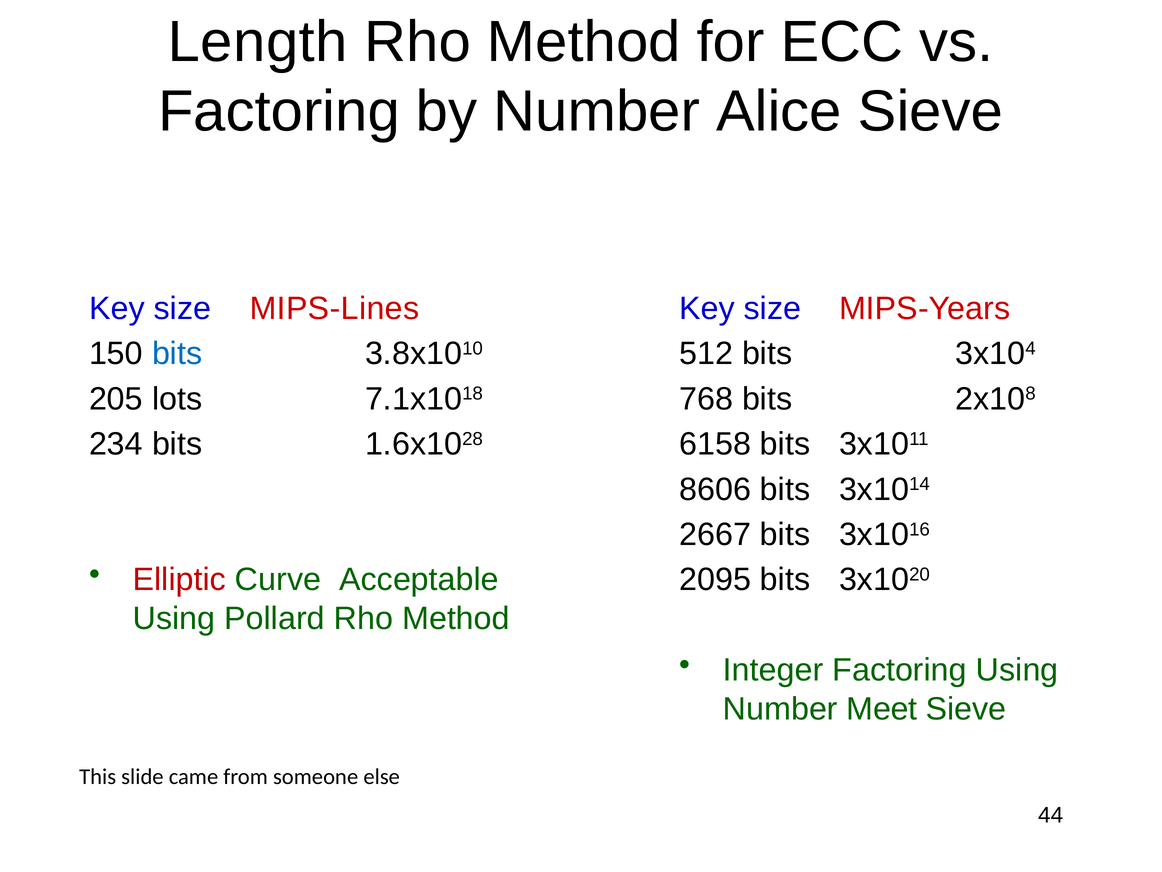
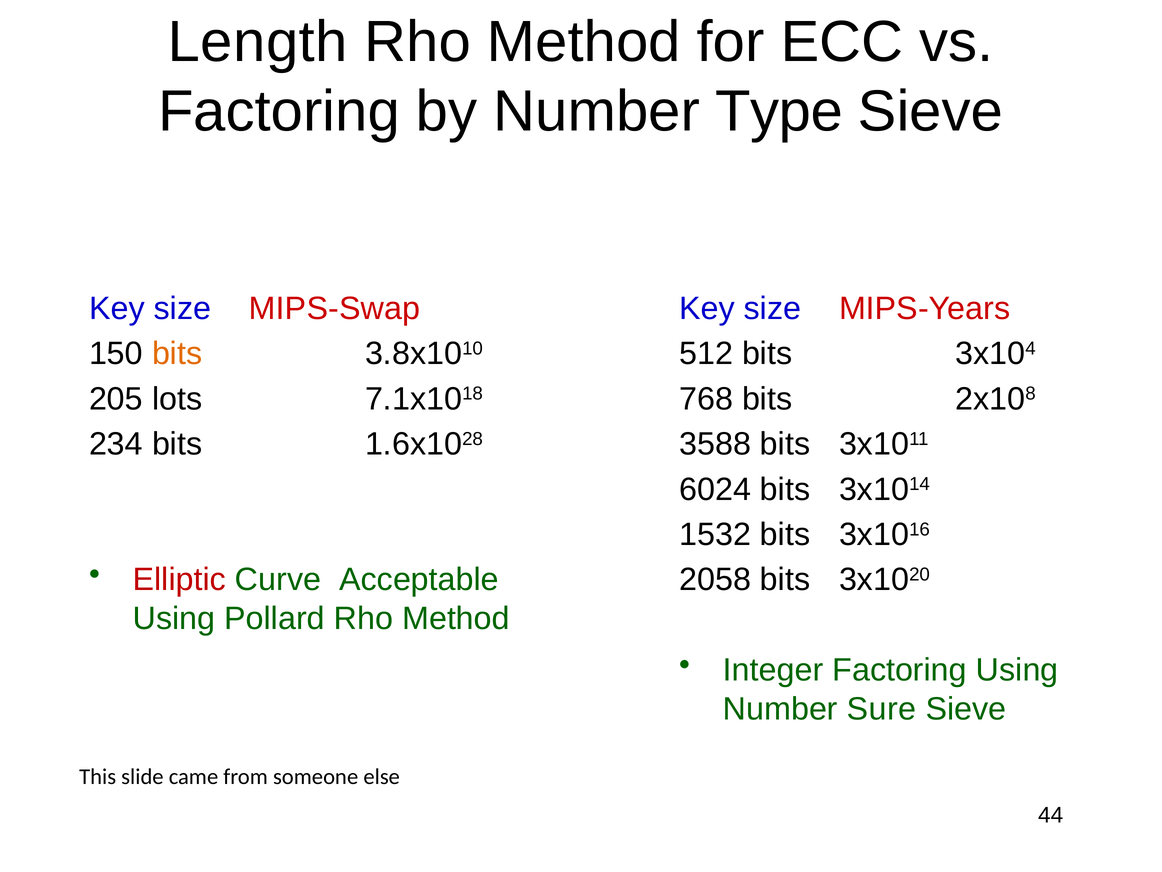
Alice: Alice -> Type (779, 112)
MIPS-Lines: MIPS-Lines -> MIPS-Swap (335, 308)
bits colour: blue -> orange (177, 353)
6158: 6158 -> 3588 (715, 444)
8606: 8606 -> 6024 (715, 489)
2667: 2667 -> 1532 (715, 534)
2095: 2095 -> 2058 (715, 579)
Meet: Meet -> Sure (882, 709)
